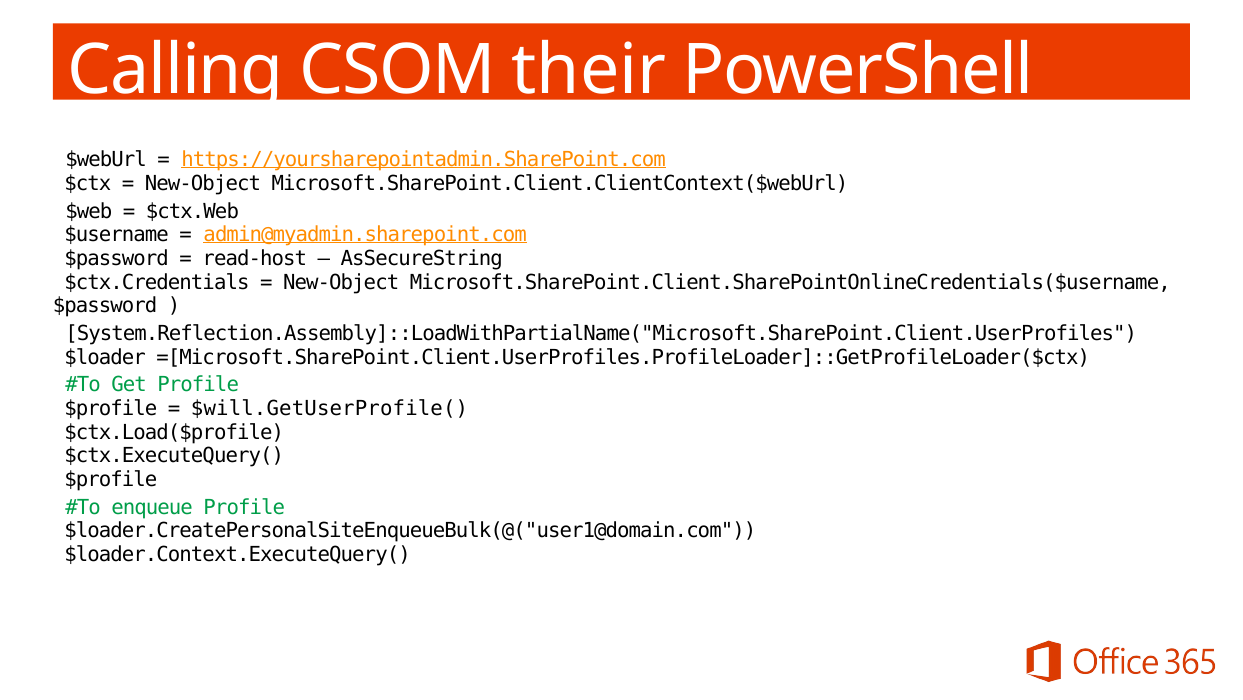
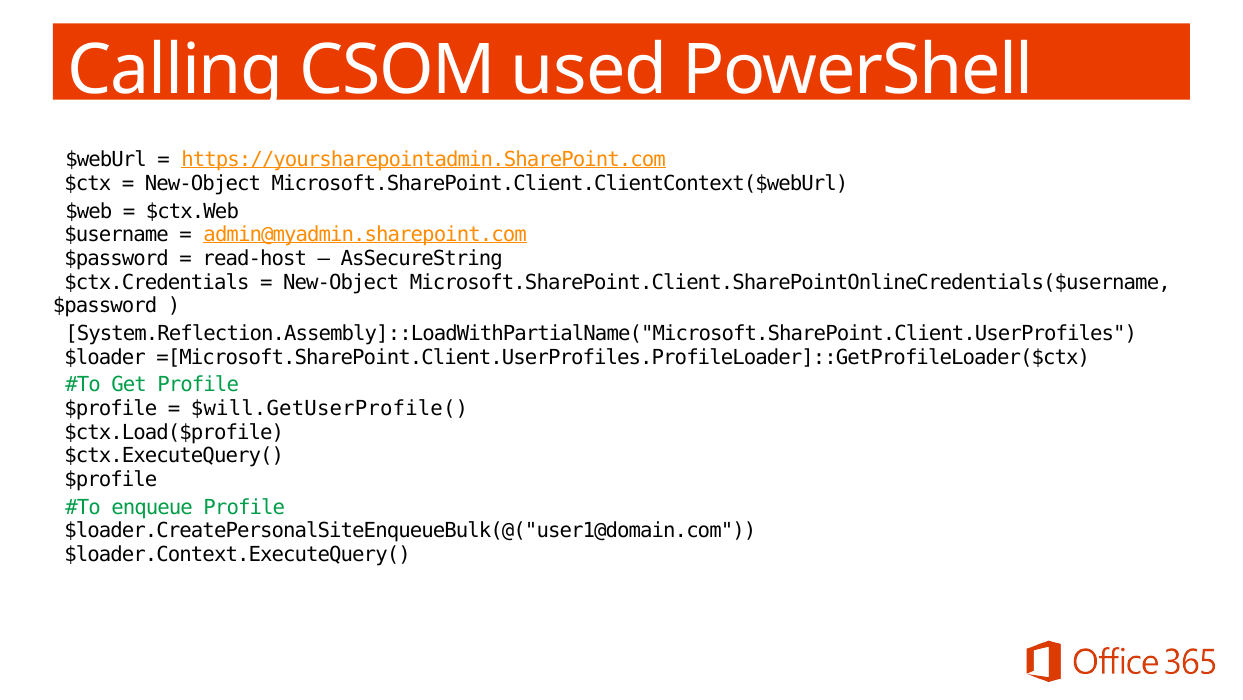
their: their -> used (589, 70)
